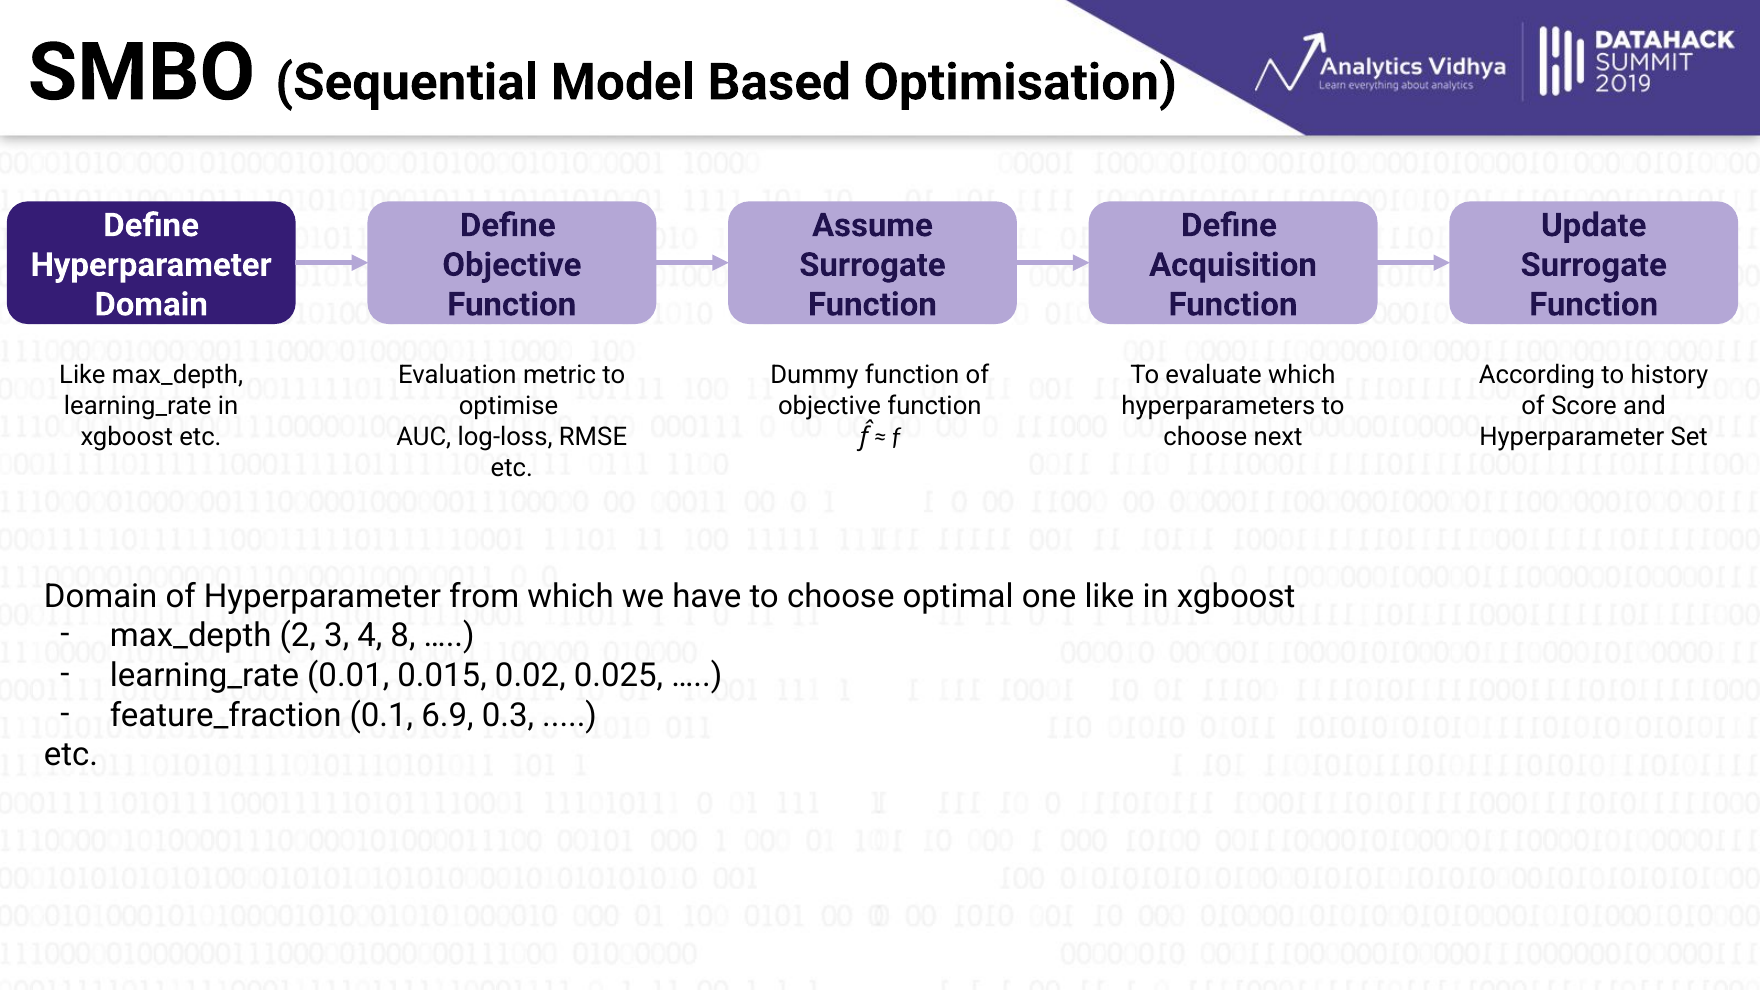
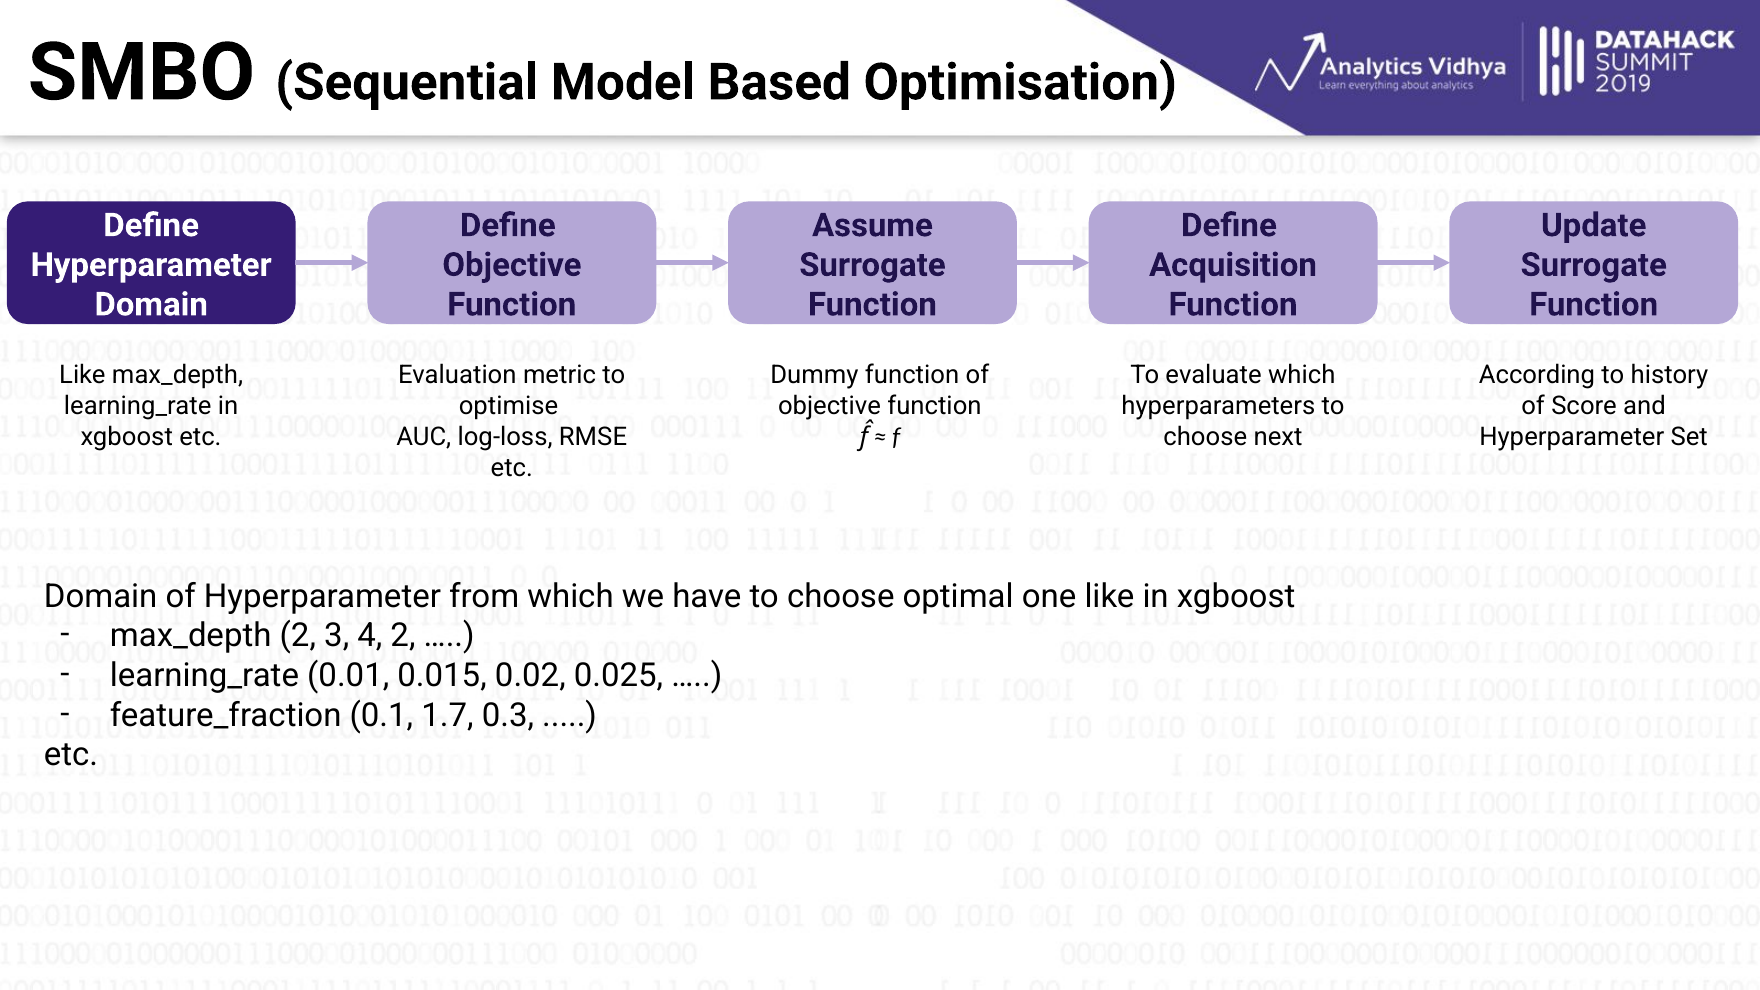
4 8: 8 -> 2 (403, 636)
6.9: 6.9 -> 1.7 (447, 715)
